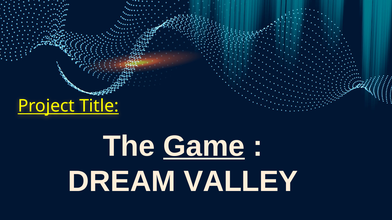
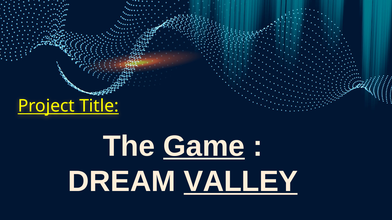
VALLEY underline: none -> present (241, 182)
